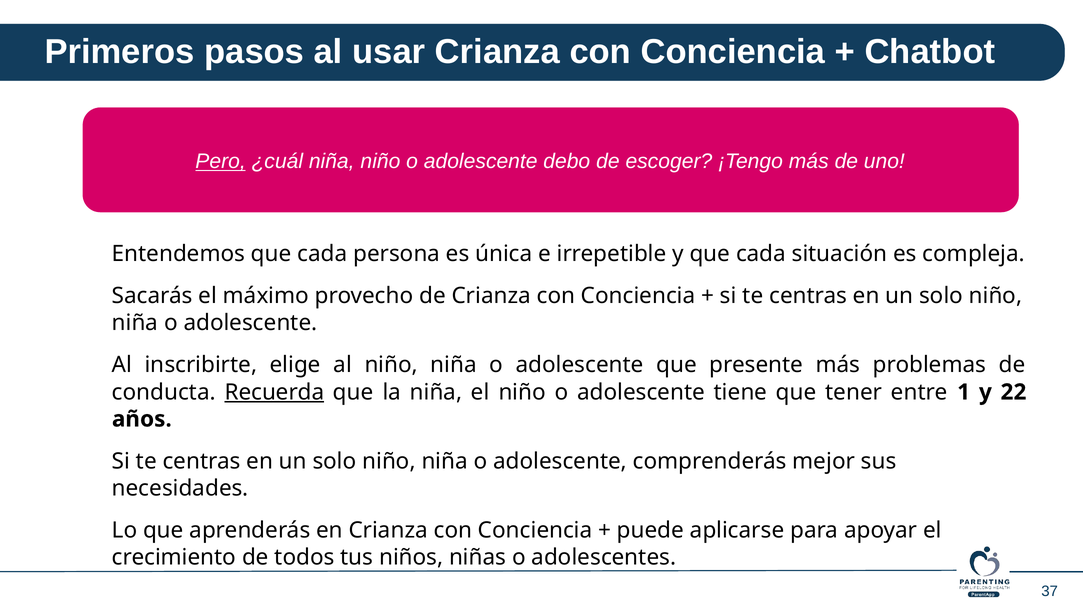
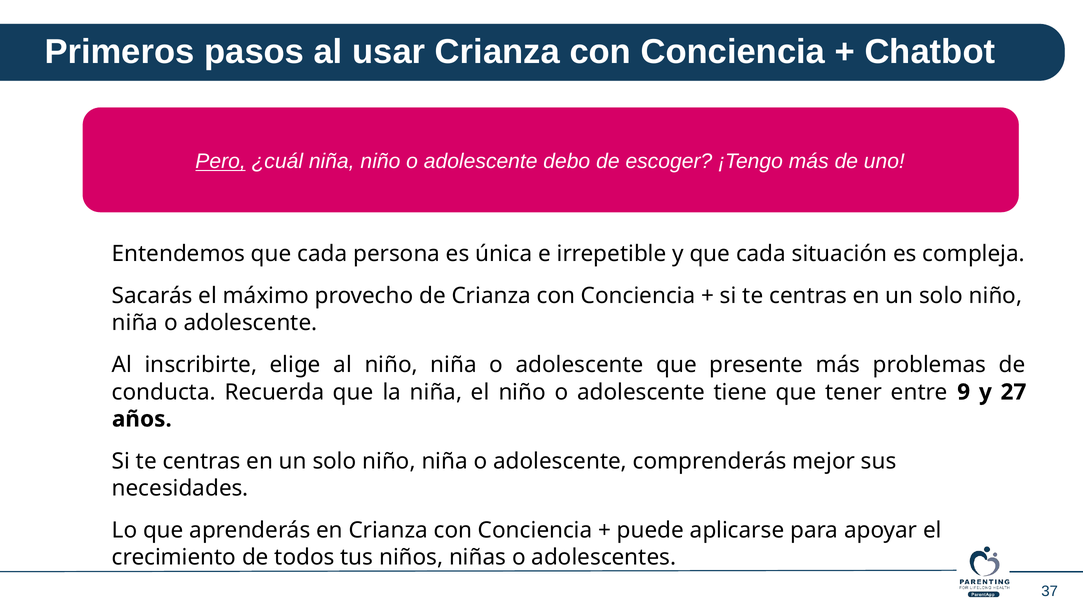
Recuerda underline: present -> none (274, 392)
1: 1 -> 9 (964, 392)
22: 22 -> 27 (1013, 392)
